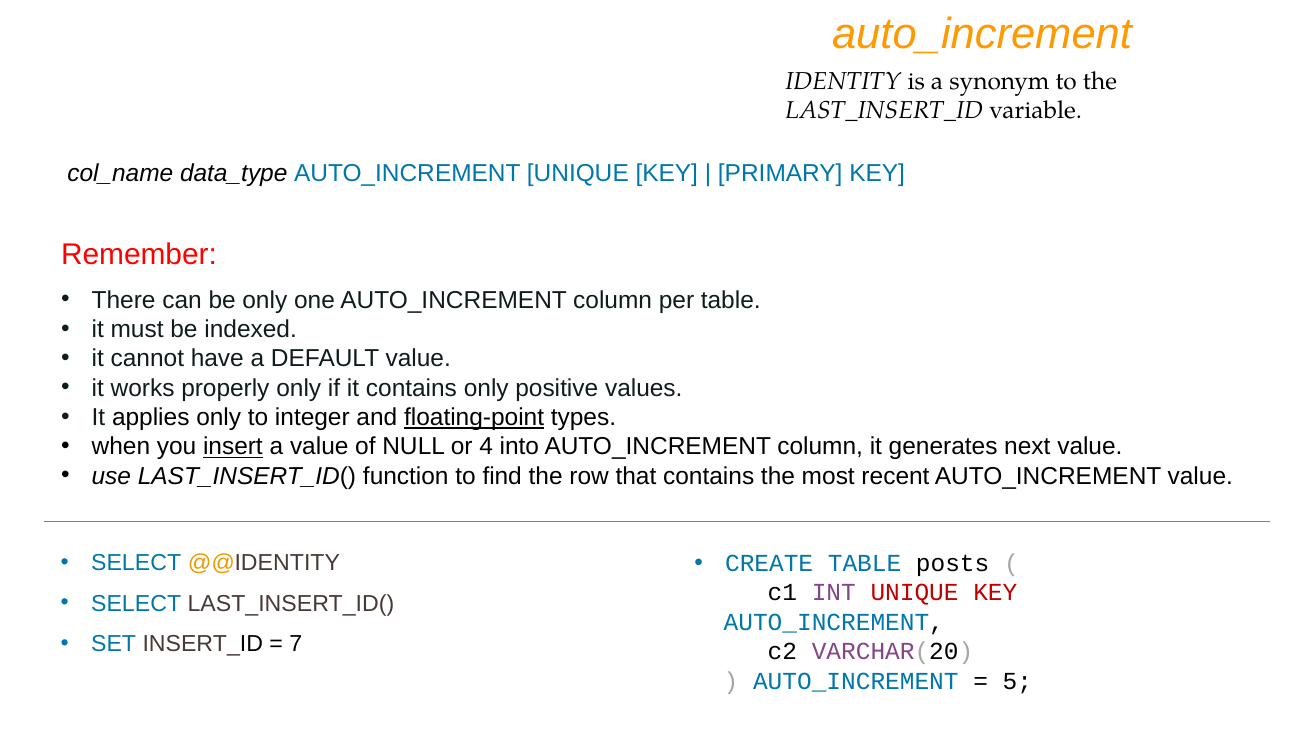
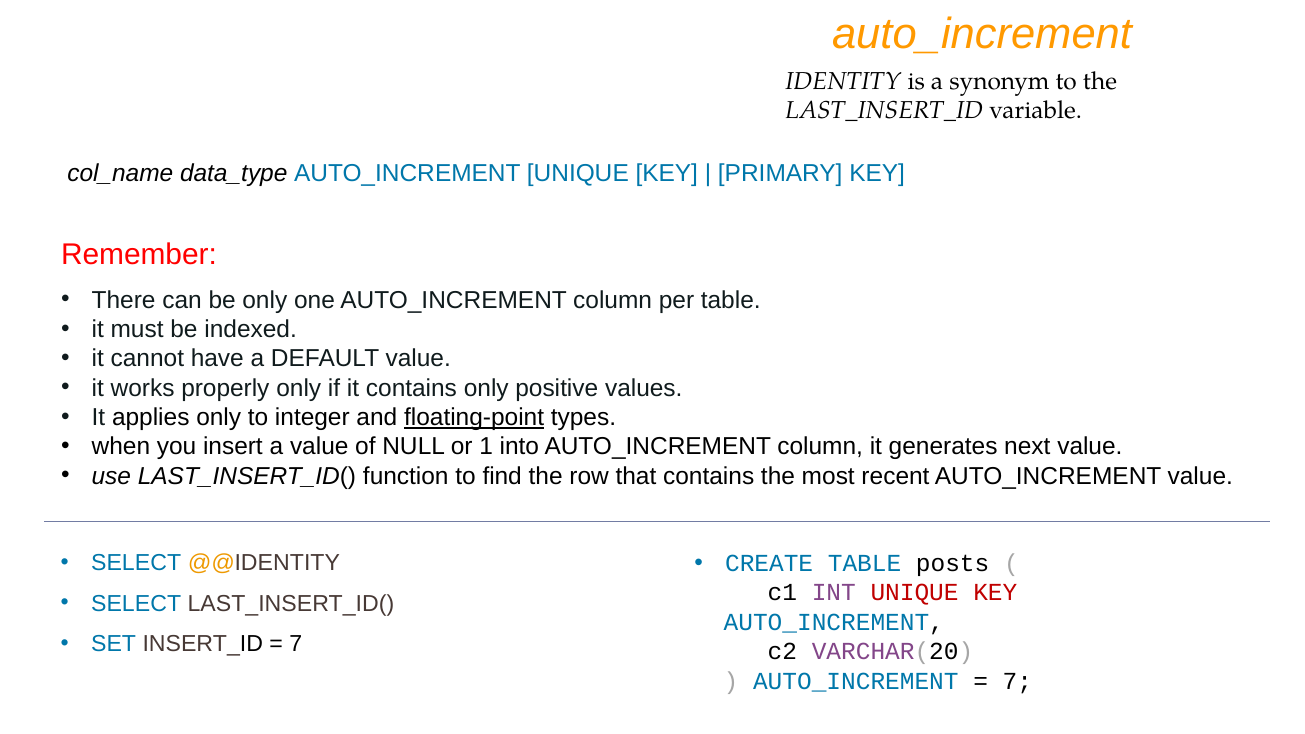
insert underline: present -> none (233, 447)
4: 4 -> 1 (486, 447)
5: 5 -> 7 (1017, 681)
